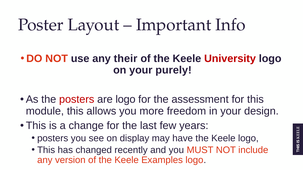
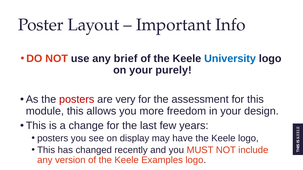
their: their -> brief (126, 59)
University colour: red -> blue (230, 59)
are logo: logo -> very (126, 100)
